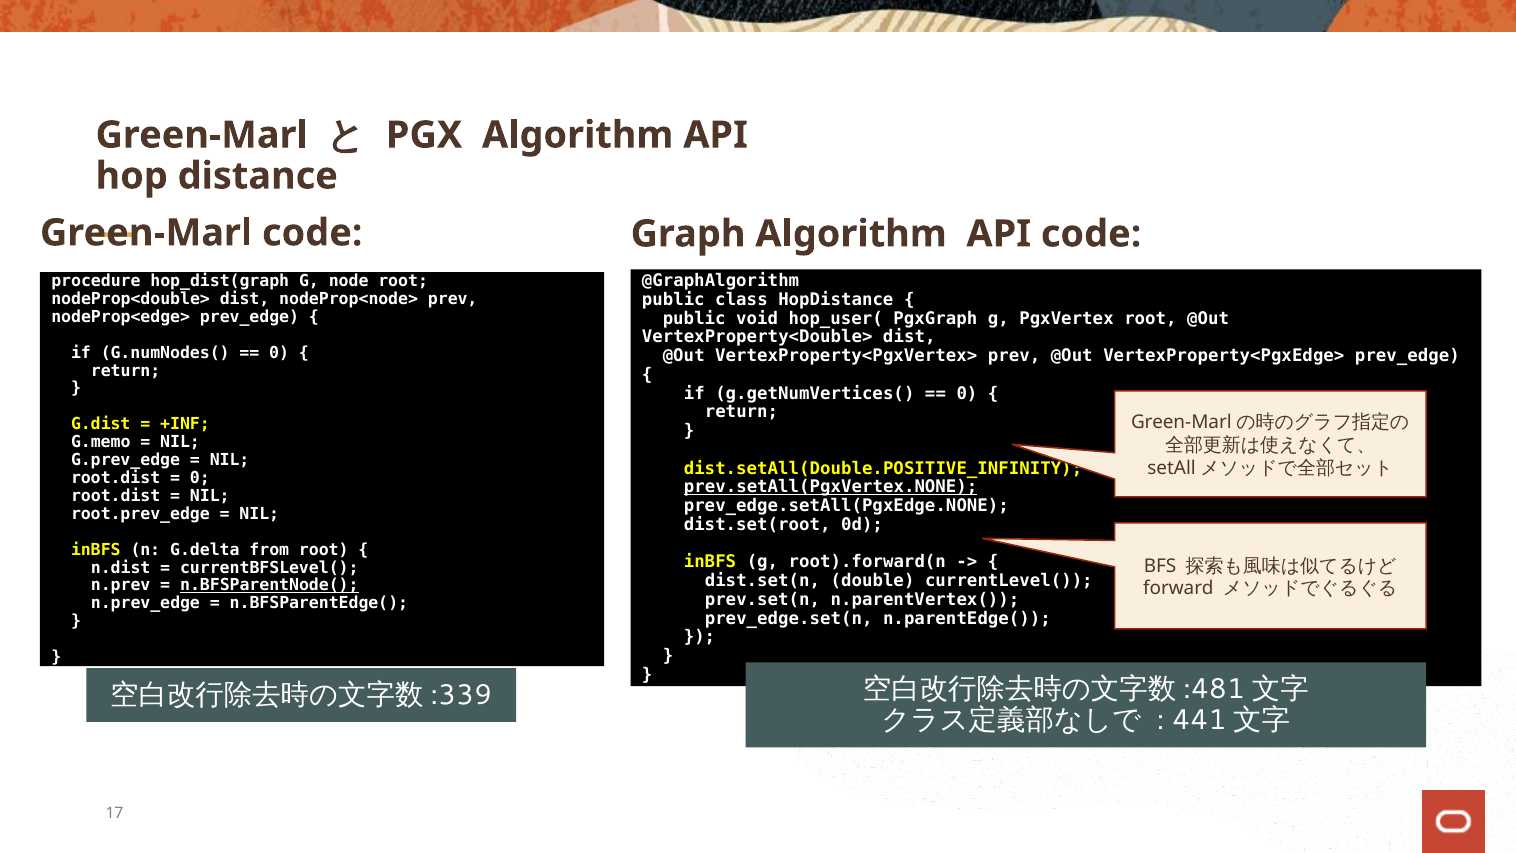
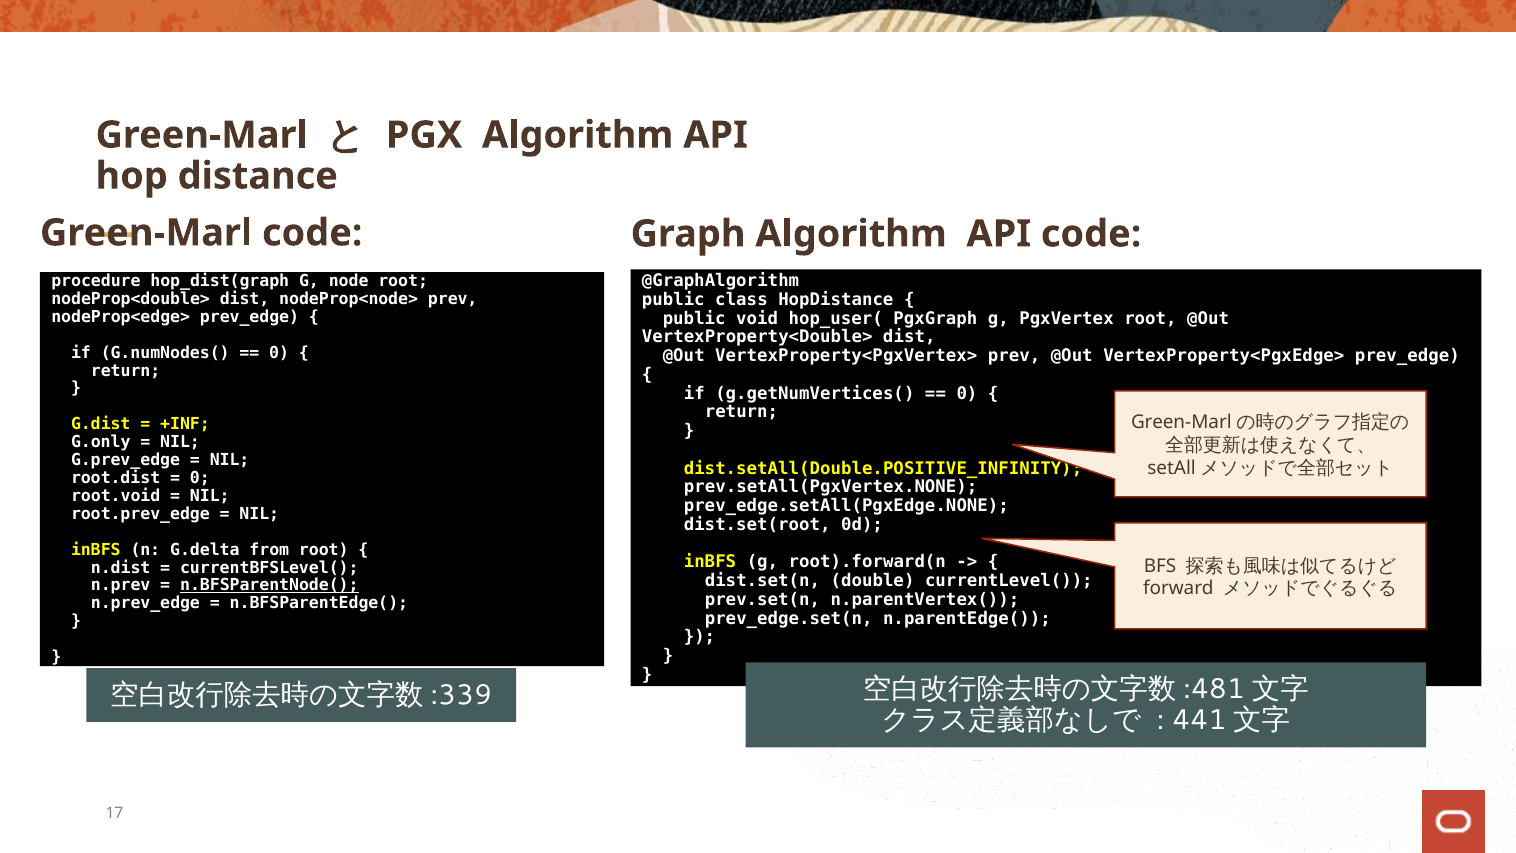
G.memo: G.memo -> G.only (101, 442)
prev.setAll(PgxVertex.NONE underline: present -> none (831, 487)
root.dist: root.dist -> root.void (116, 496)
